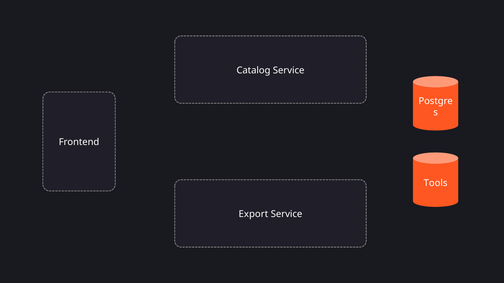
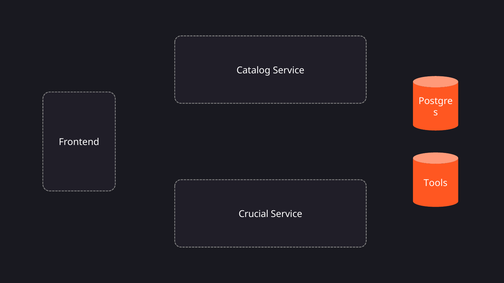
Export: Export -> Crucial (254, 214)
